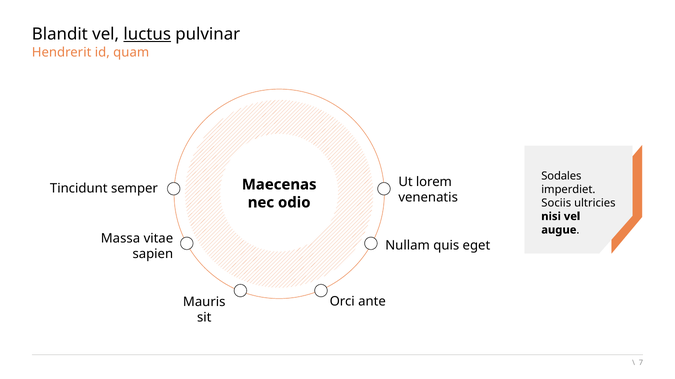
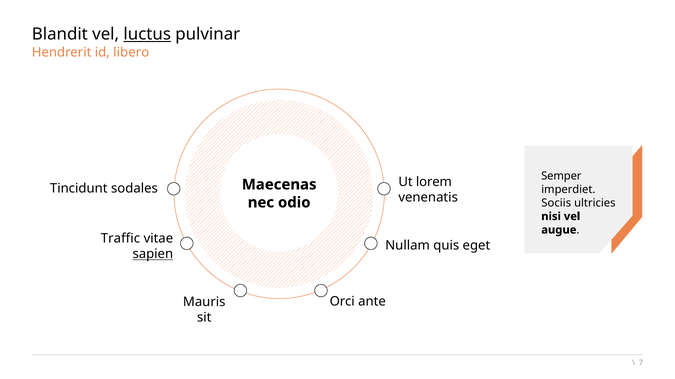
quam: quam -> libero (131, 53)
Sodales: Sodales -> Semper (561, 176)
semper: semper -> sodales (134, 189)
Massa: Massa -> Traffic (120, 239)
sapien underline: none -> present (153, 255)
